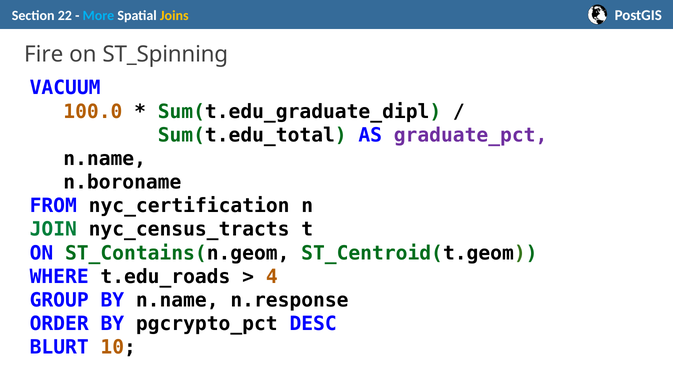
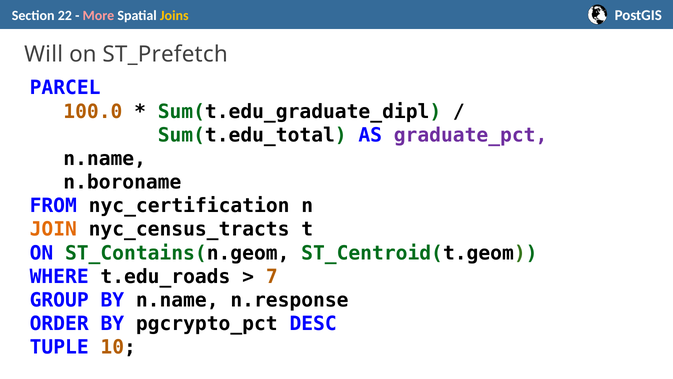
More colour: light blue -> pink (98, 16)
Fire: Fire -> Will (44, 55)
ST_Spinning: ST_Spinning -> ST_Prefetch (165, 55)
VACUUM: VACUUM -> PARCEL (65, 88)
JOIN colour: green -> orange (53, 229)
4: 4 -> 7 (272, 276)
BLURT: BLURT -> TUPLE (59, 347)
